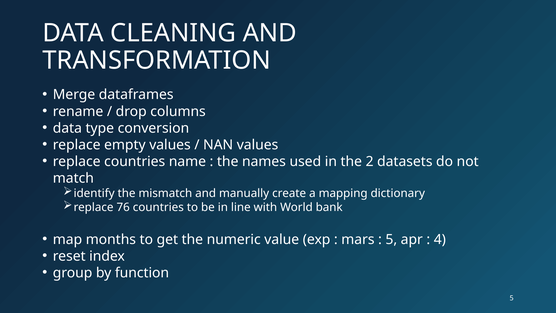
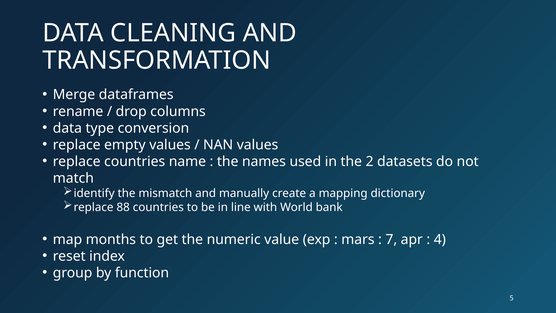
76: 76 -> 88 (123, 207)
5: 5 -> 7 (391, 239)
